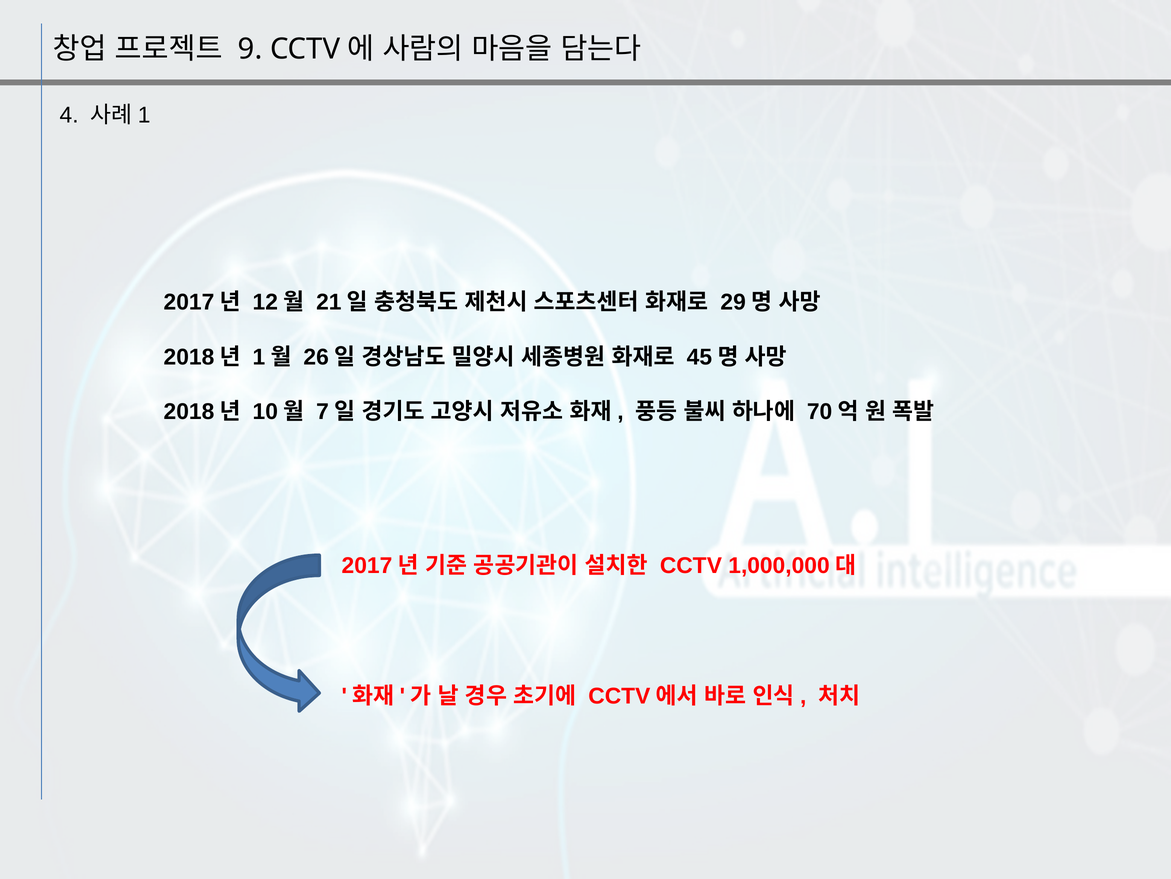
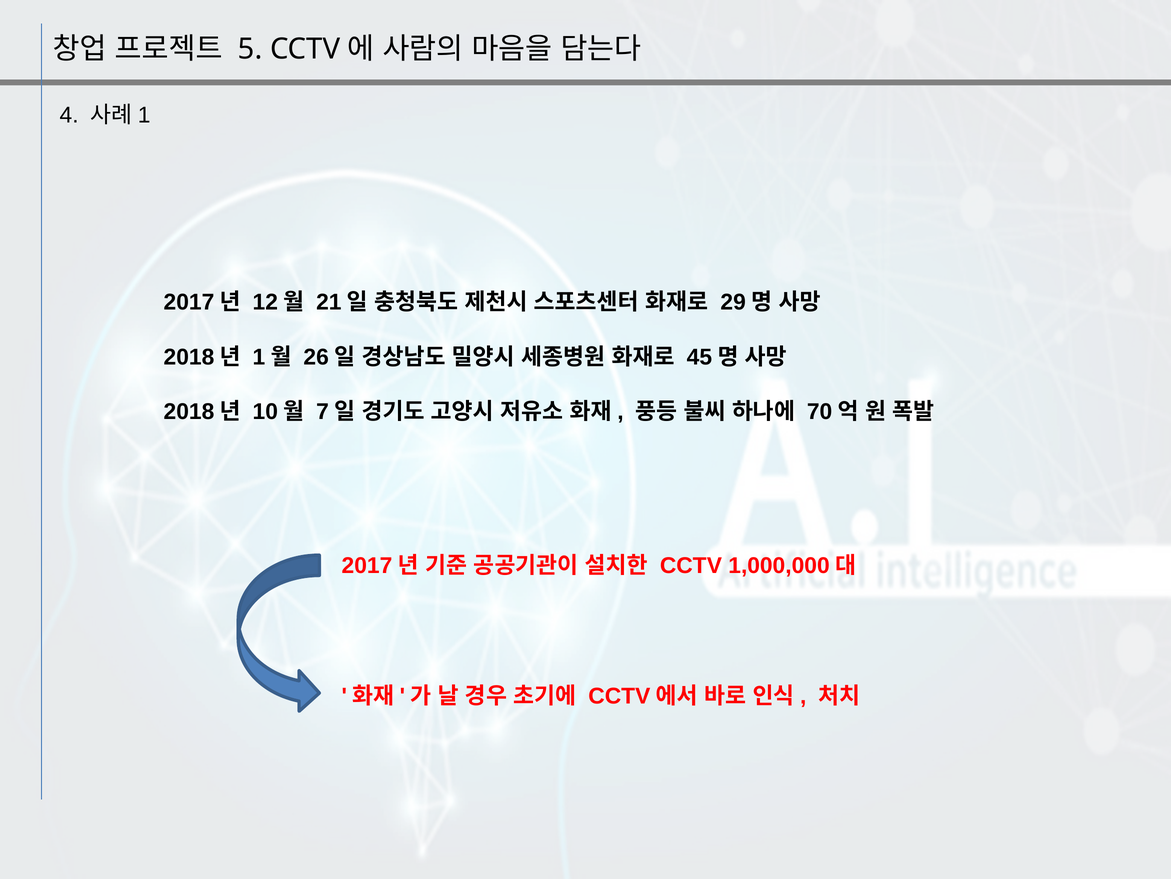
9: 9 -> 5 (250, 49)
